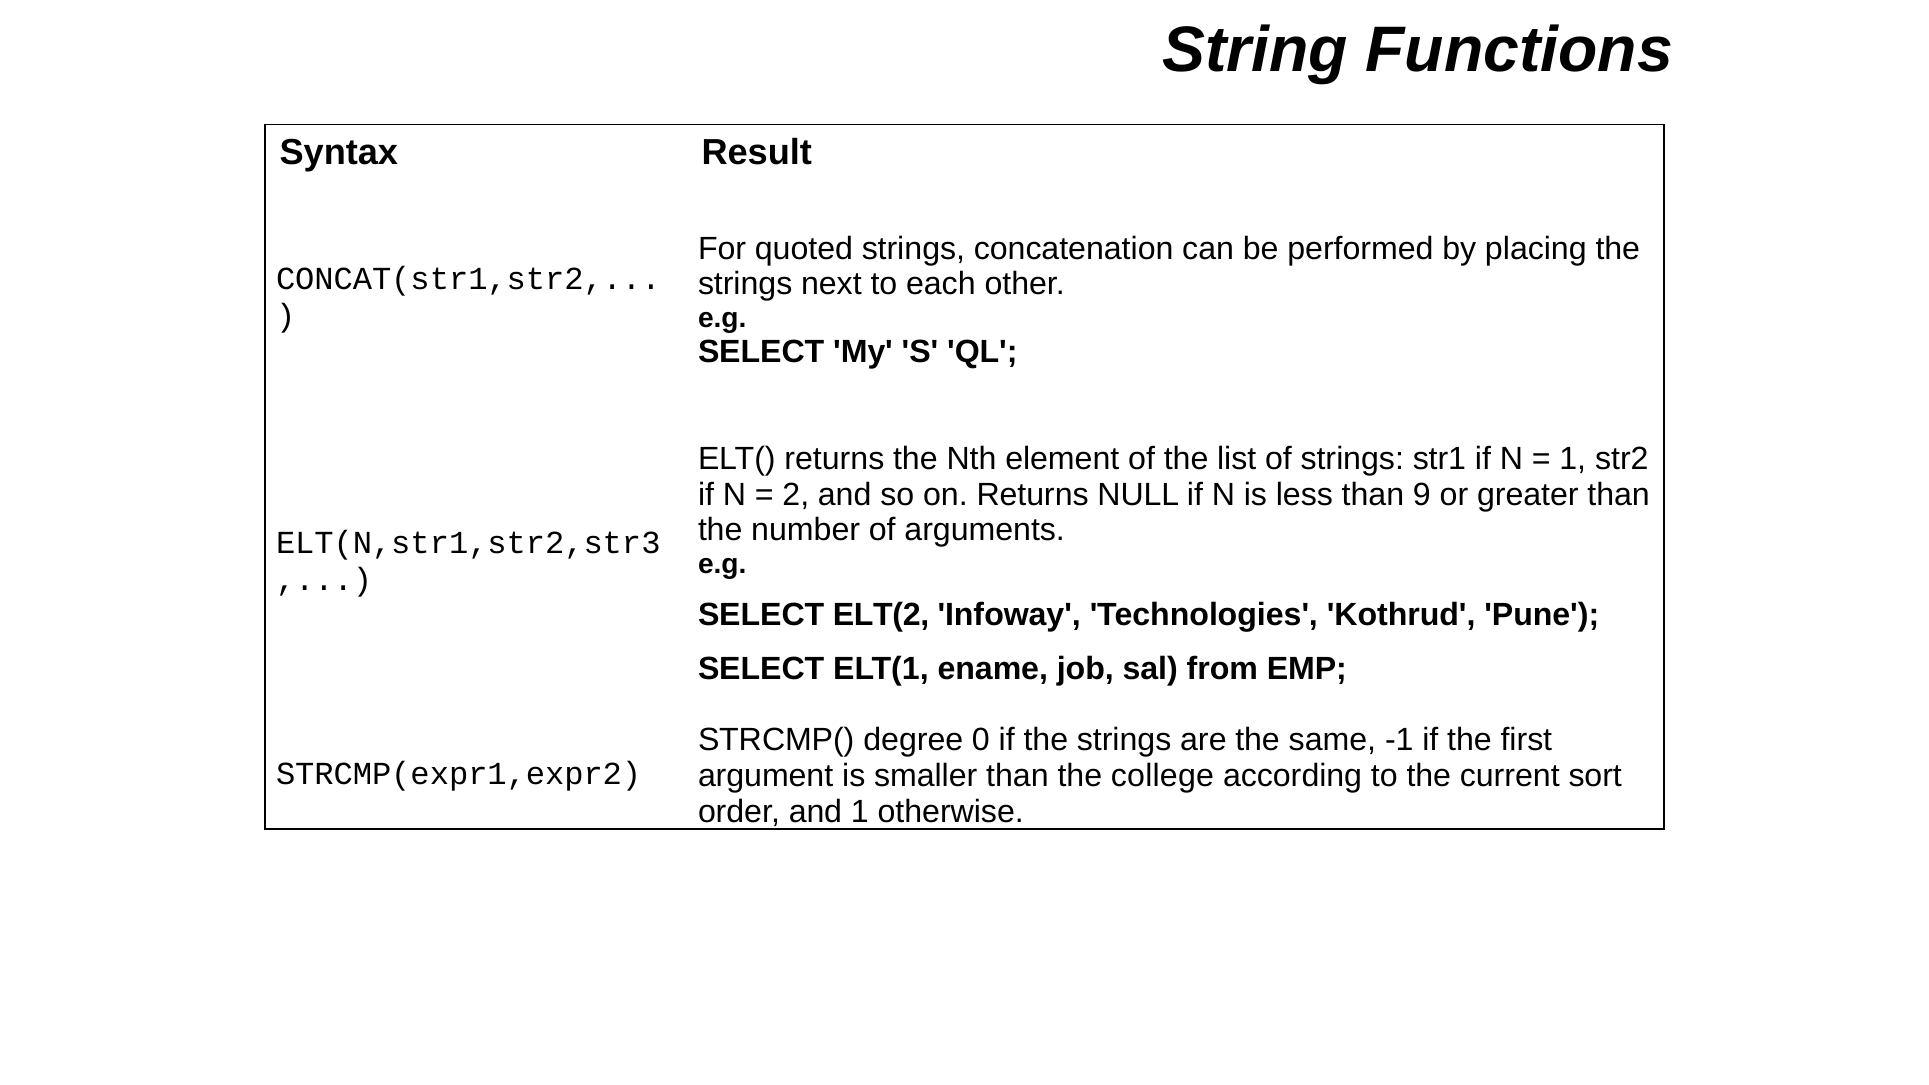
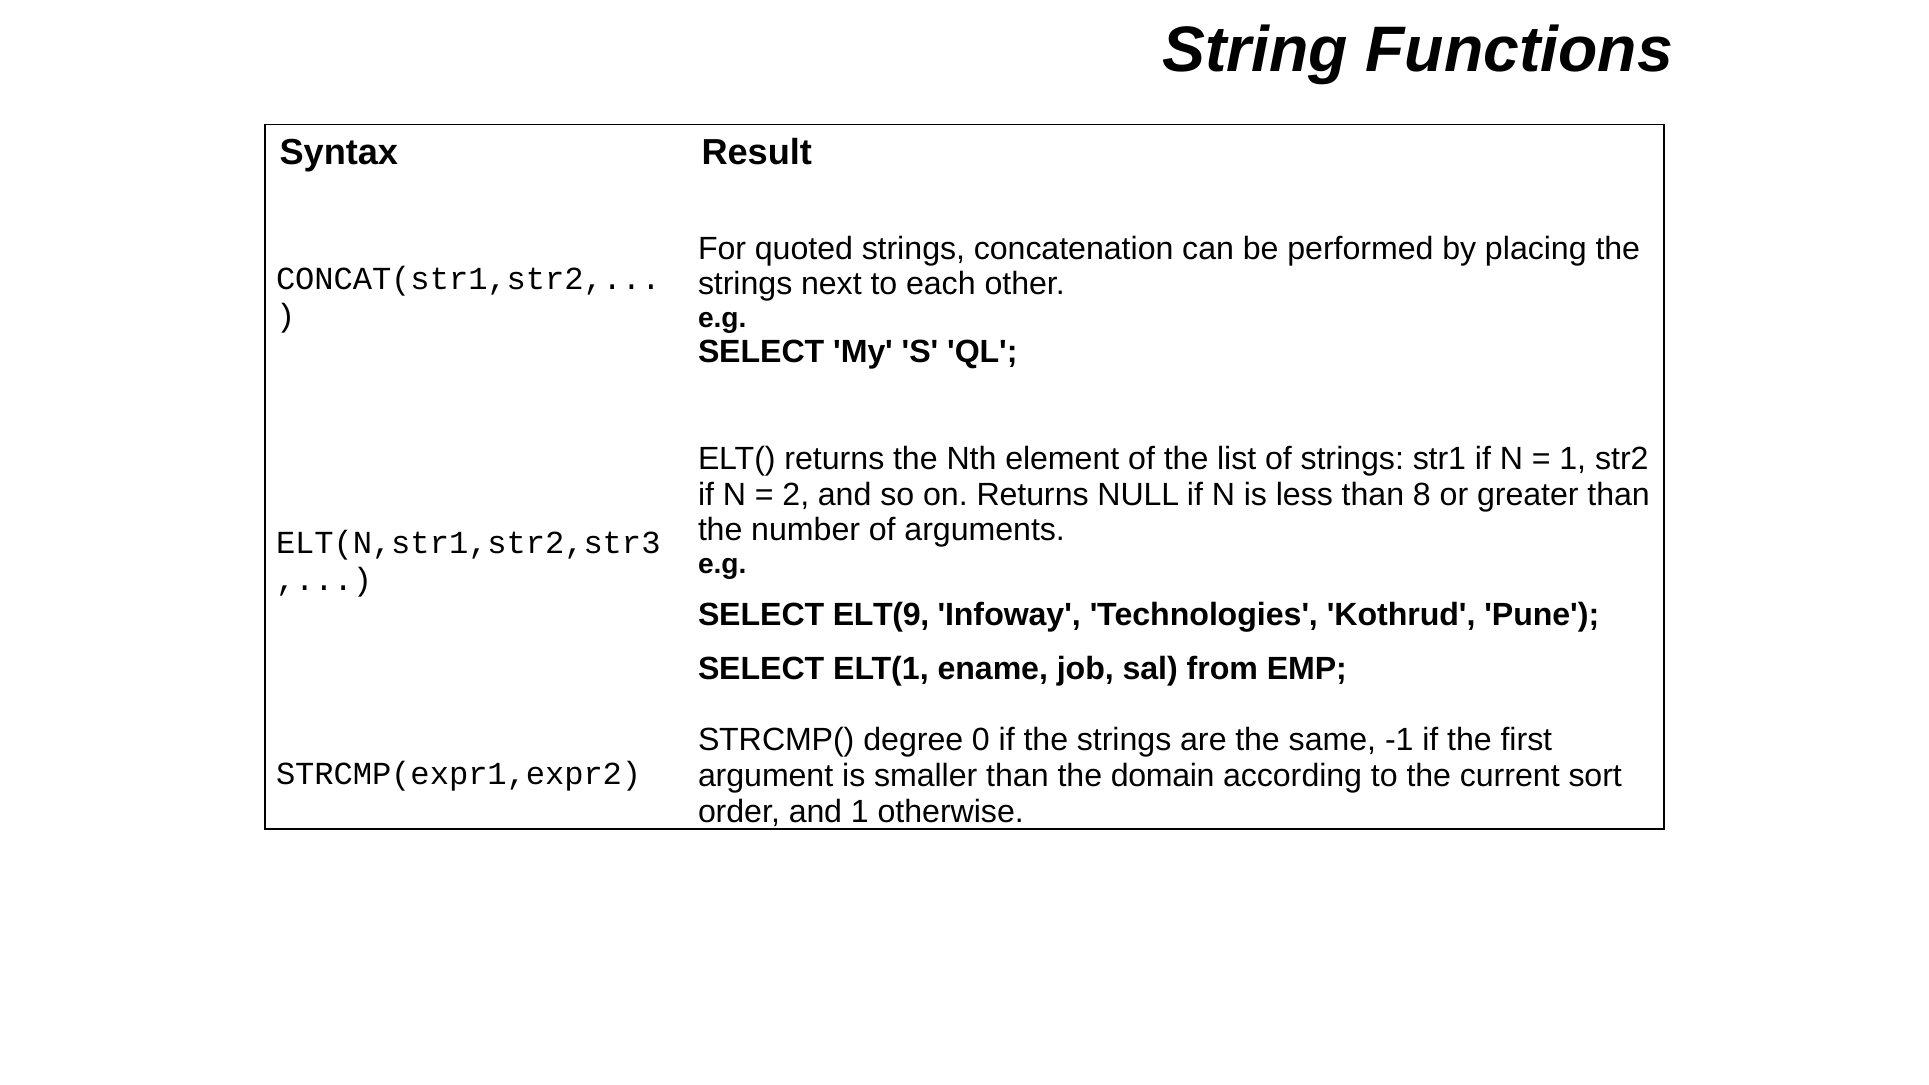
9: 9 -> 8 (1422, 495)
ELT(2: ELT(2 -> ELT(9 (881, 615)
college: college -> domain (1163, 776)
